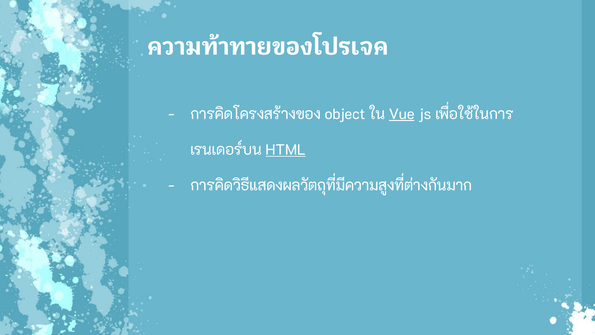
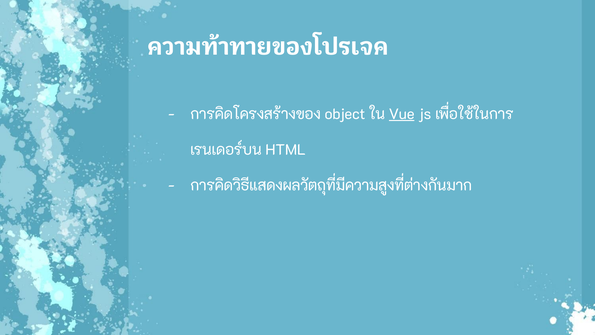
HTML underline: present -> none (286, 150)
